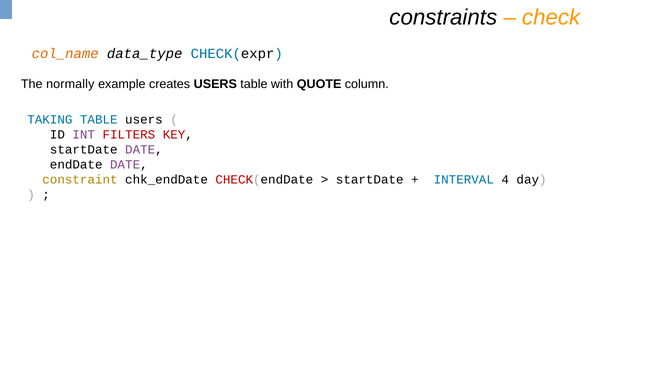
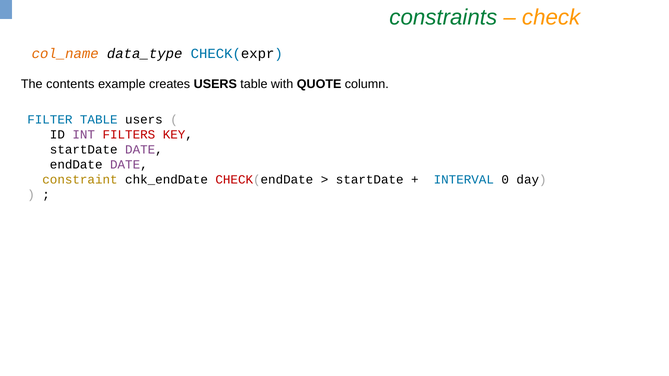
constraints colour: black -> green (443, 17)
normally: normally -> contents (70, 84)
TAKING: TAKING -> FILTER (50, 120)
4: 4 -> 0 (505, 180)
